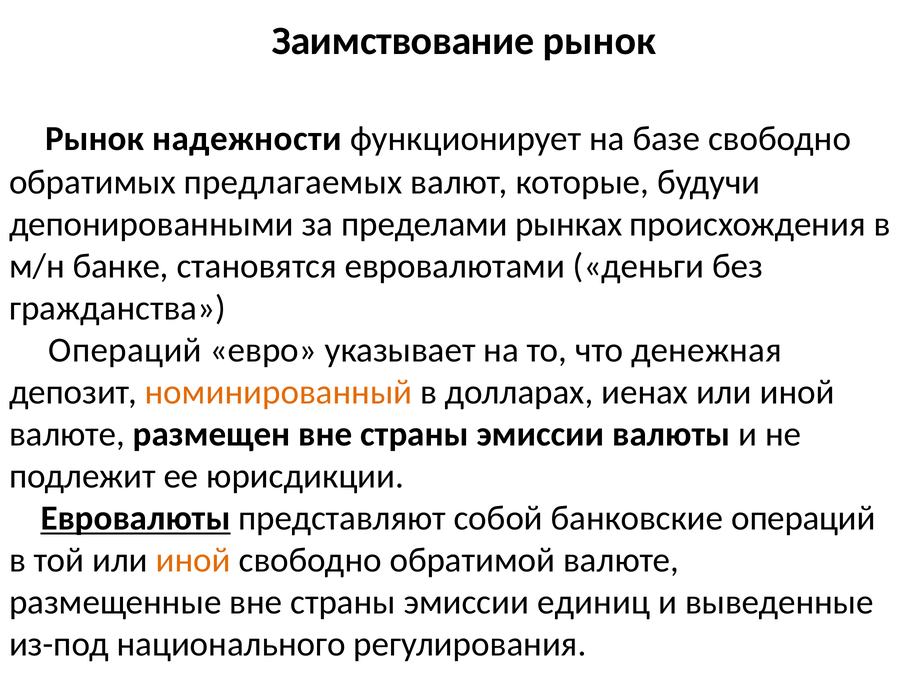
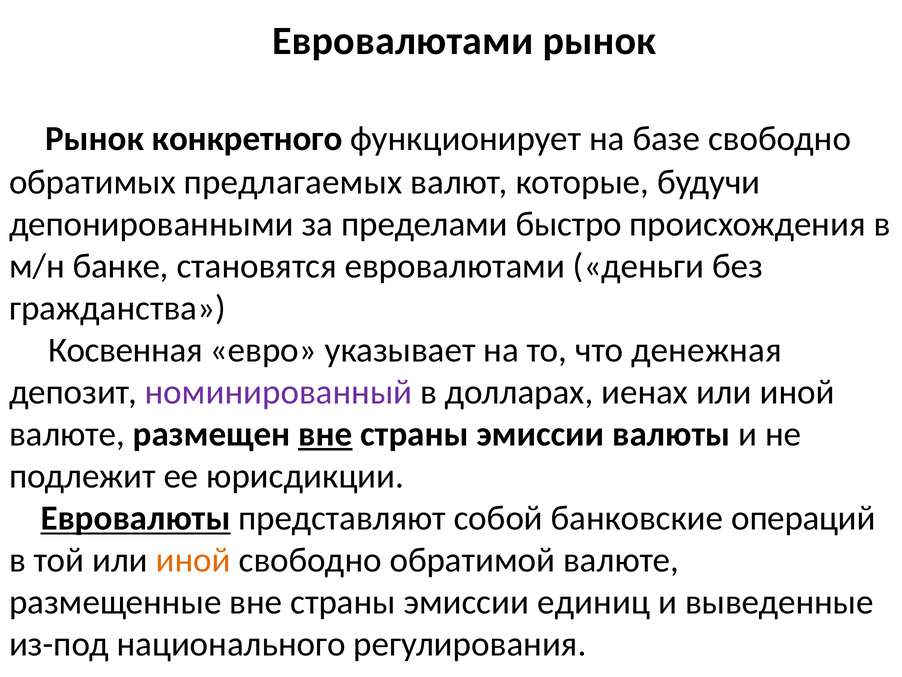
Заимствование: Заимствование -> Евровалютами (403, 41)
надежности: надежности -> конкретного (247, 139)
рынках: рынках -> быстро (569, 224)
Операций: Операций -> Косвенная (125, 350)
номинированный colour: orange -> purple (279, 392)
вне underline: none -> present (325, 434)
